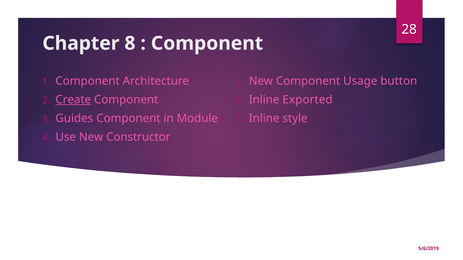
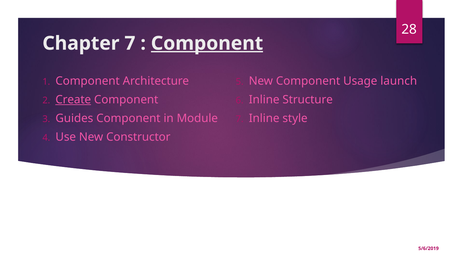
Chapter 8: 8 -> 7 (130, 43)
Component underline: none -> present (207, 43)
button: button -> launch (399, 81)
Exported: Exported -> Structure (308, 100)
